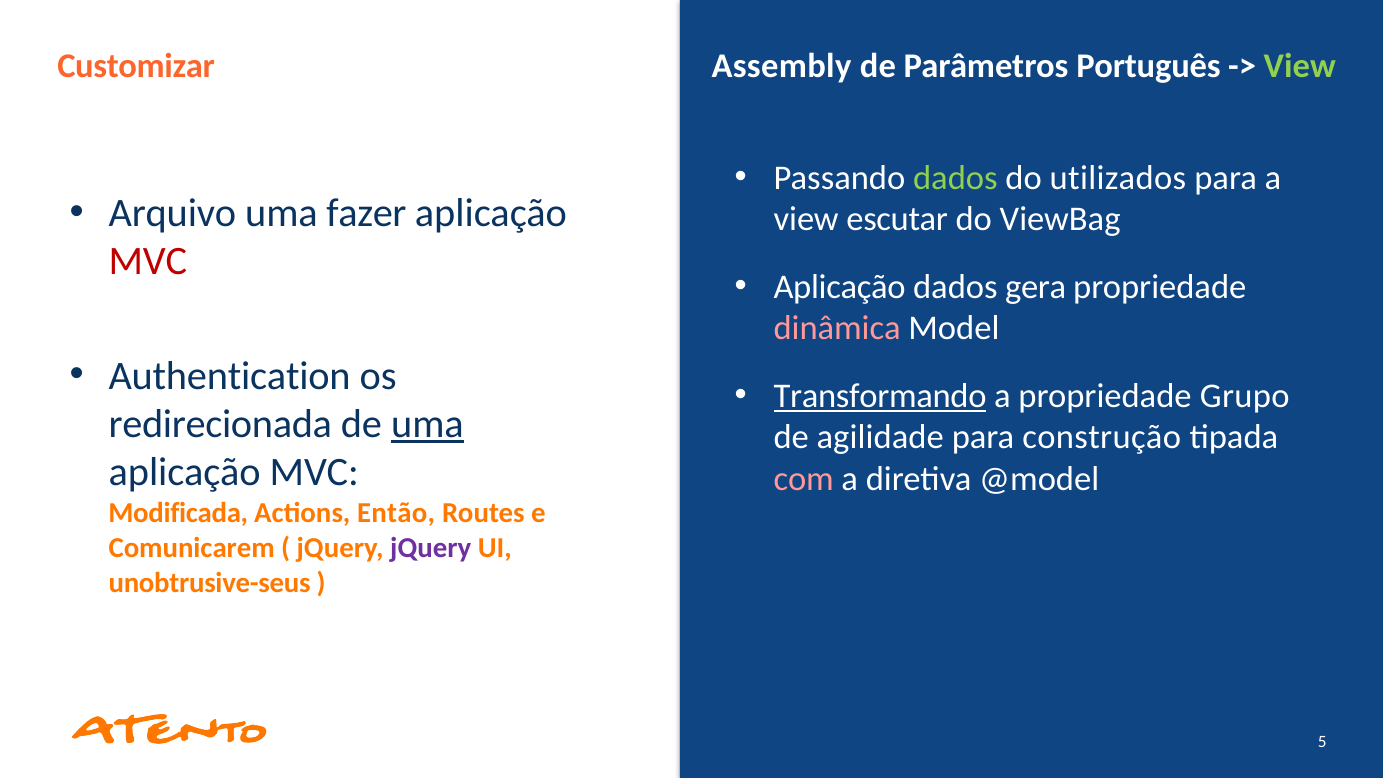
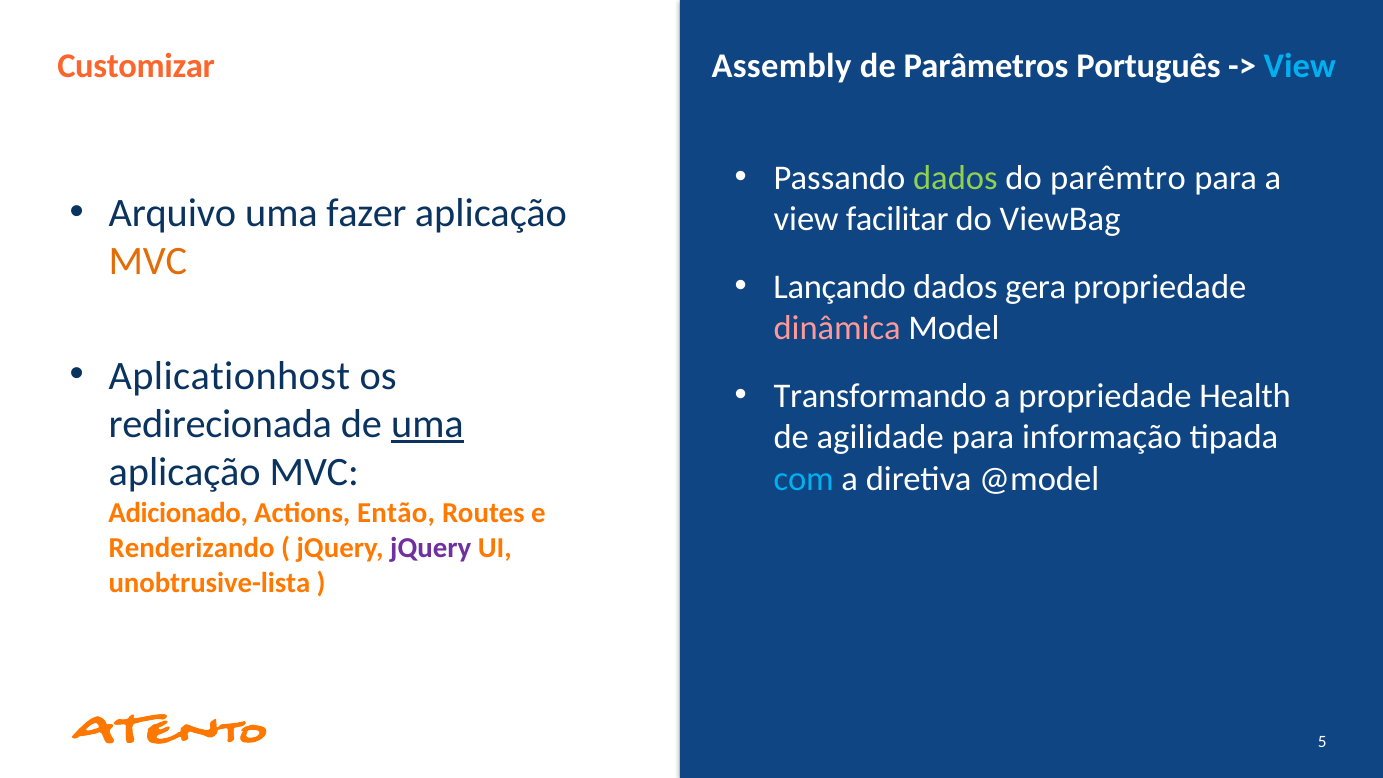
View colour: light green -> light blue (1300, 66)
utilizados: utilizados -> parêmtro (1118, 178)
escutar: escutar -> facilitar (897, 219)
MVC colour: red -> orange (148, 262)
Aplicação: Aplicação -> Lançando (840, 287)
Authentication: Authentication -> Aplicationhost (229, 376)
Transformando underline: present -> none (880, 396)
Grupo: Grupo -> Health (1245, 396)
construção: construção -> informação (1102, 437)
com colour: pink -> light blue (804, 479)
Modificada: Modificada -> Adicionado (178, 513)
Comunicarem: Comunicarem -> Renderizando (192, 548)
unobtrusive-seus: unobtrusive-seus -> unobtrusive-lista (209, 582)
